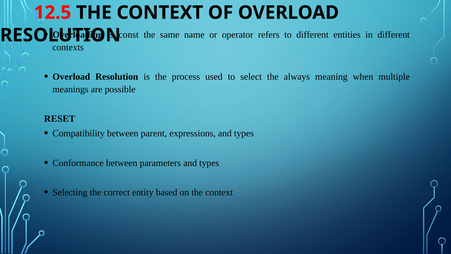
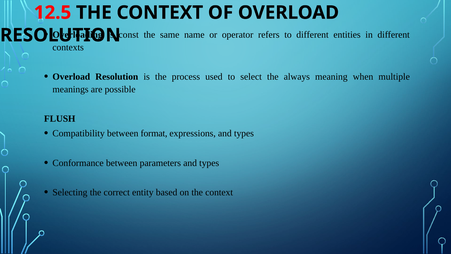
RESET: RESET -> FLUSH (60, 119)
parent: parent -> format (154, 133)
